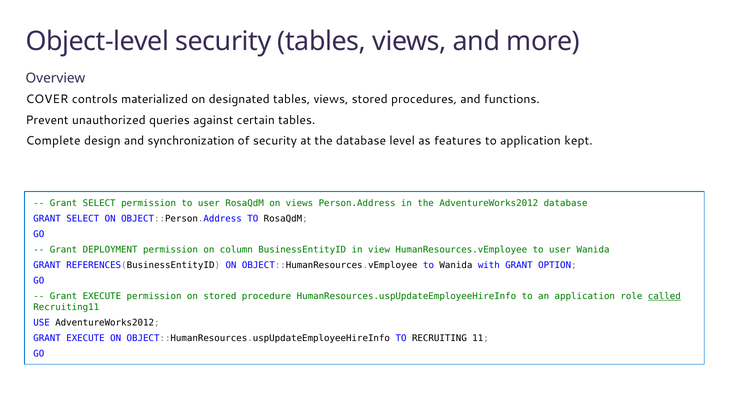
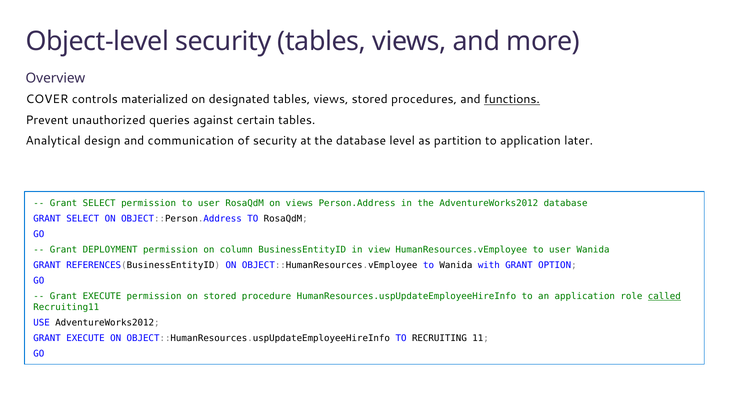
functions underline: none -> present (512, 99)
Complete: Complete -> Analytical (53, 141)
synchronization: synchronization -> communication (191, 141)
features: features -> partition (458, 141)
kept: kept -> later (579, 141)
